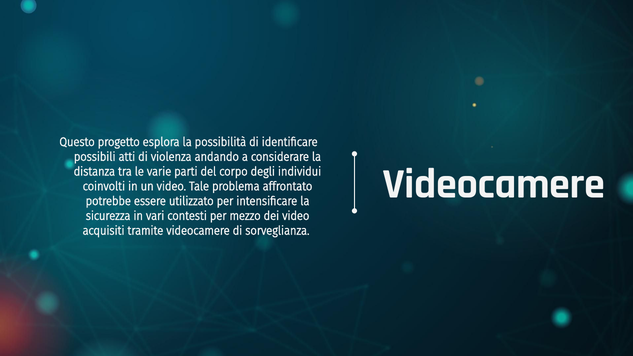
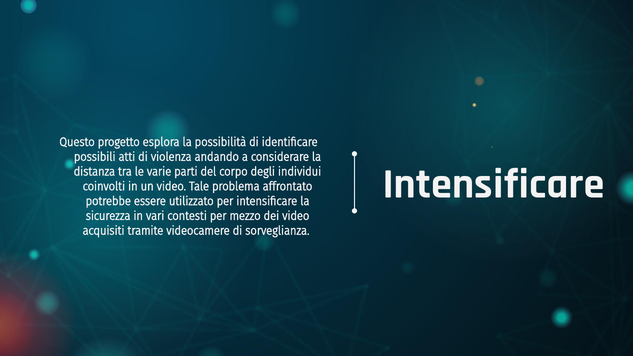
Videocamere: Videocamere -> Intensificare (494, 184)
